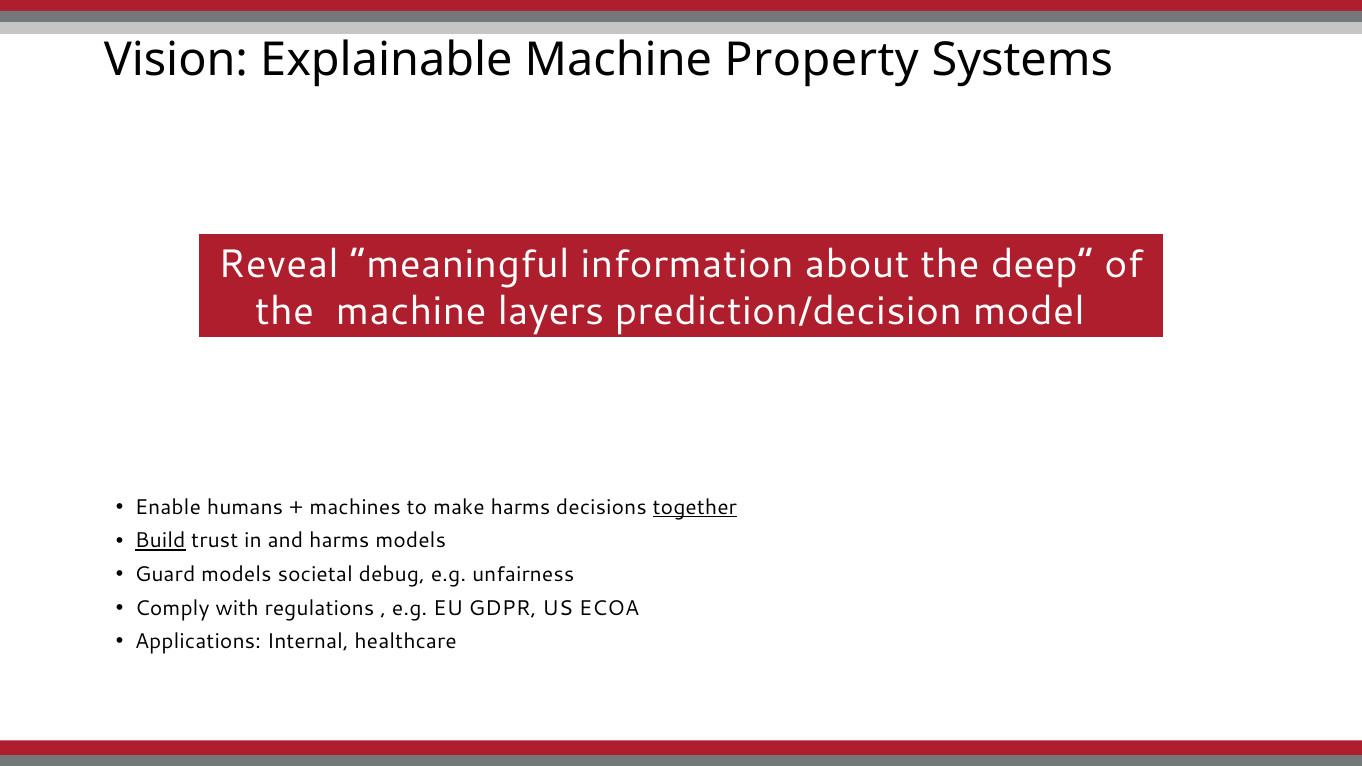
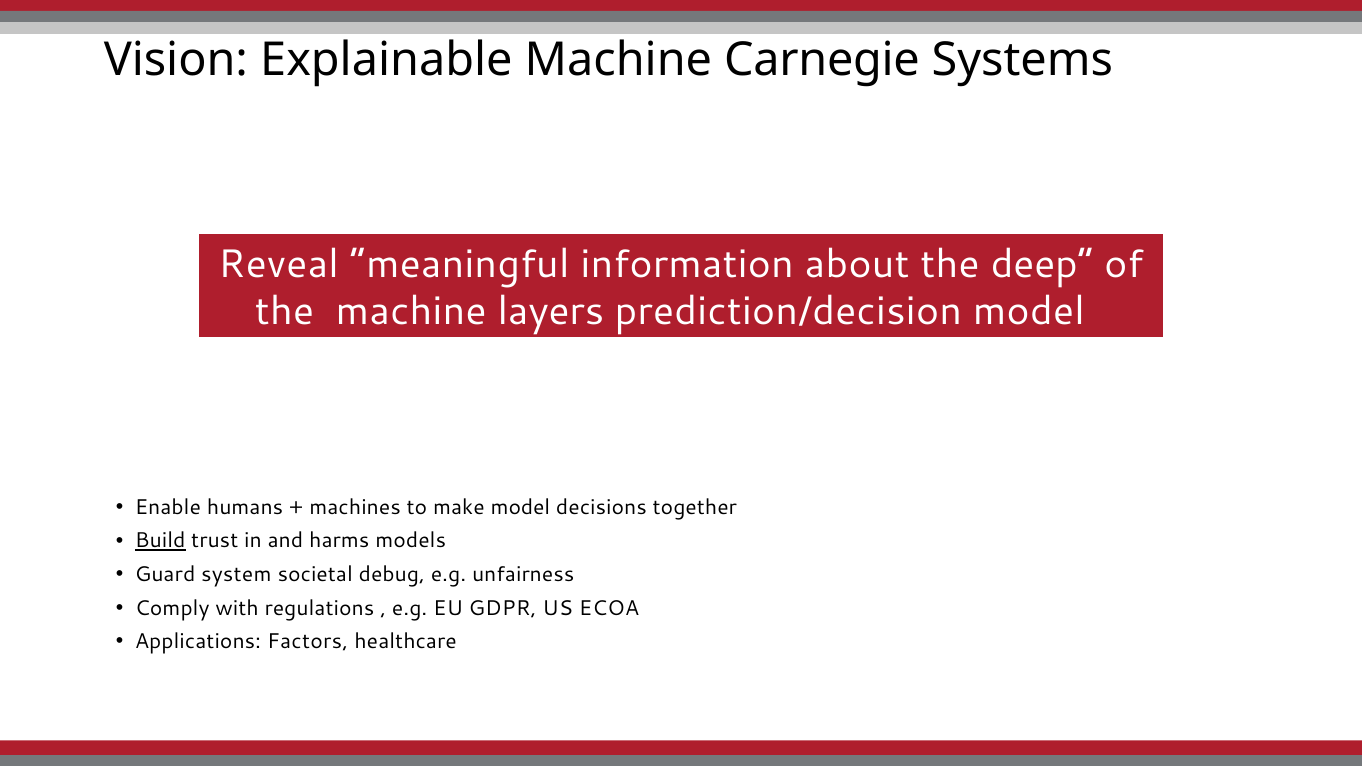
Property: Property -> Carnegie (822, 60)
make harms: harms -> model (520, 507)
together underline: present -> none (695, 507)
Guard models: models -> system (236, 575)
Internal: Internal -> Factors (308, 642)
